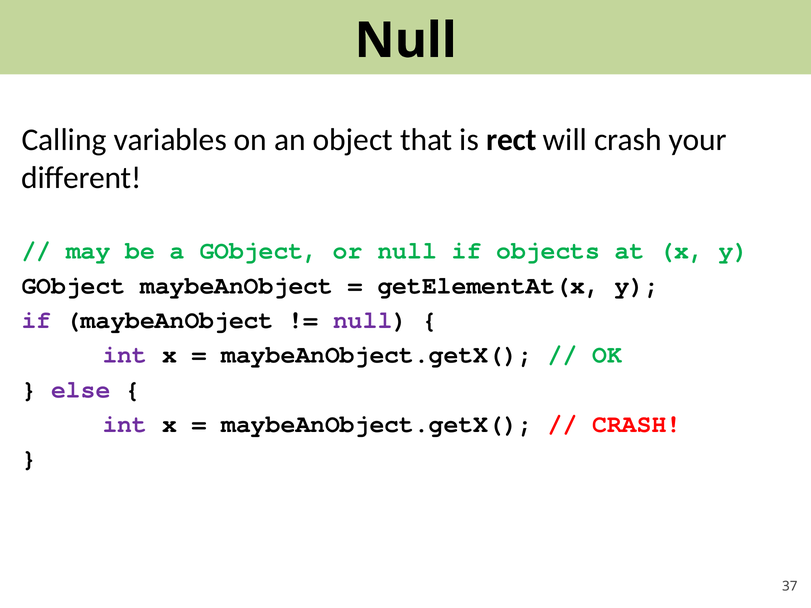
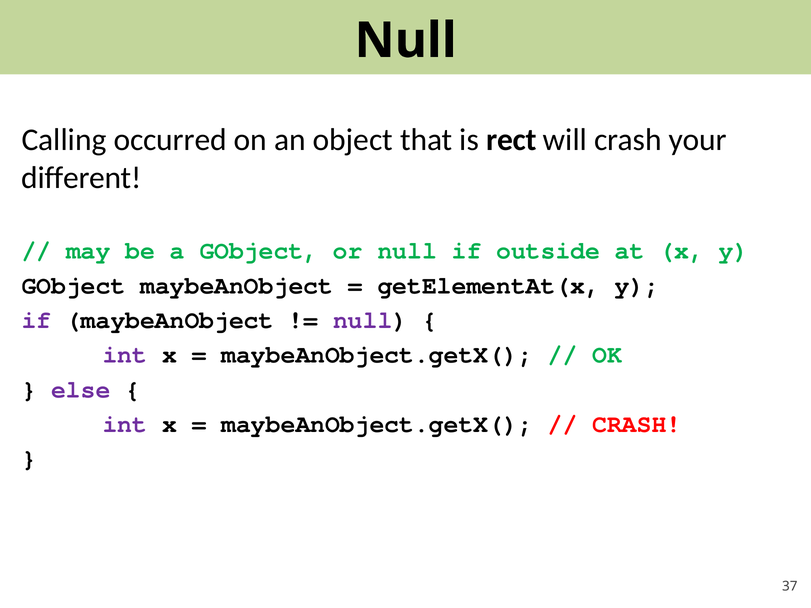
variables: variables -> occurred (170, 140)
objects: objects -> outside (548, 251)
